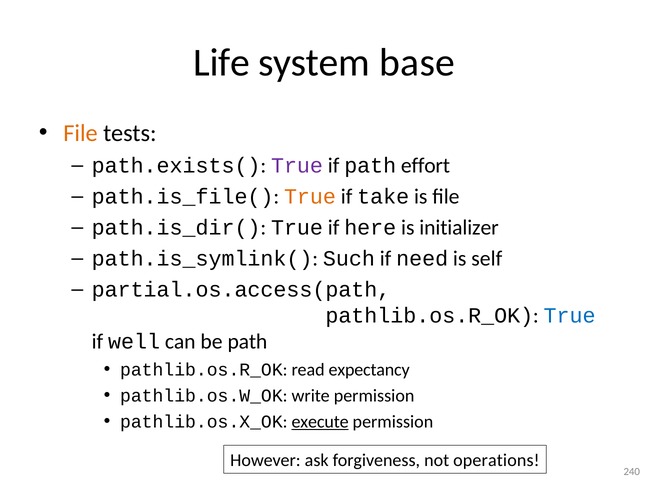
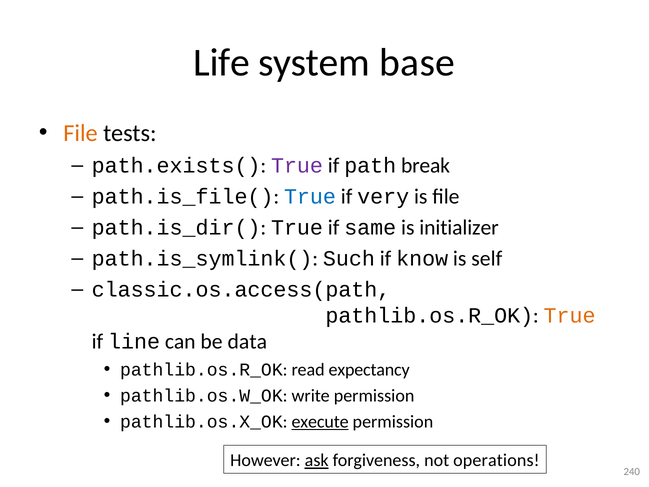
effort: effort -> break (425, 166)
True colour: orange -> blue (310, 197)
take: take -> very (383, 197)
here: here -> same (370, 228)
need: need -> know (422, 259)
partial.os.access(path: partial.os.access(path -> classic.os.access(path (241, 290)
True colour: blue -> orange (570, 316)
well: well -> line (134, 342)
be path: path -> data (247, 342)
ask underline: none -> present (317, 460)
